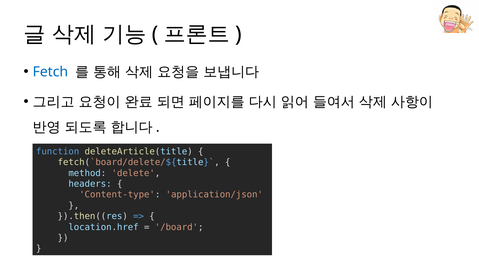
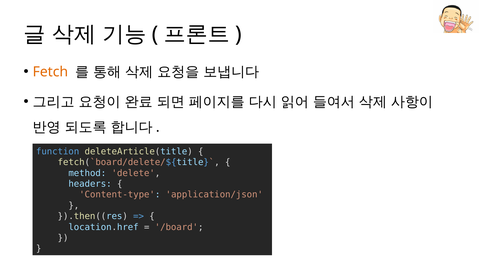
Fetch colour: blue -> orange (50, 72)
